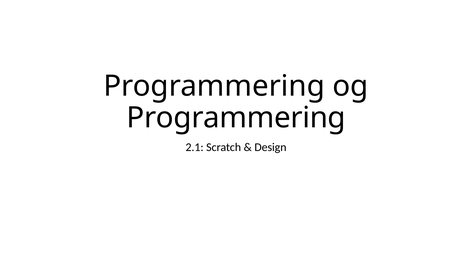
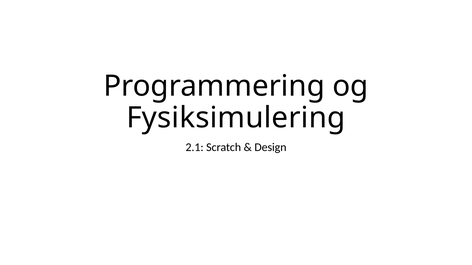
Programmering: Programmering -> Fysiksimulering (236, 118)
